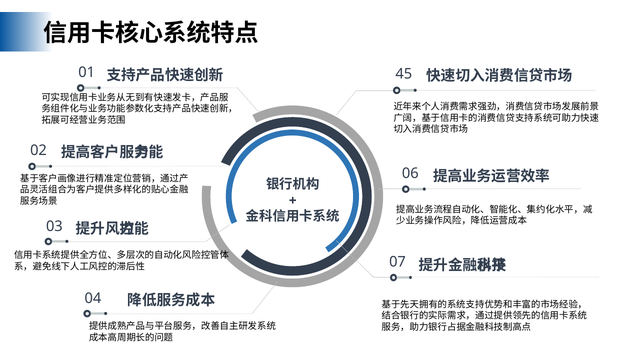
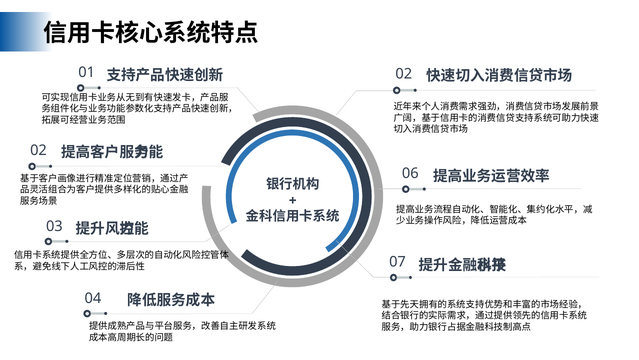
45: 45 -> 02 (404, 74)
